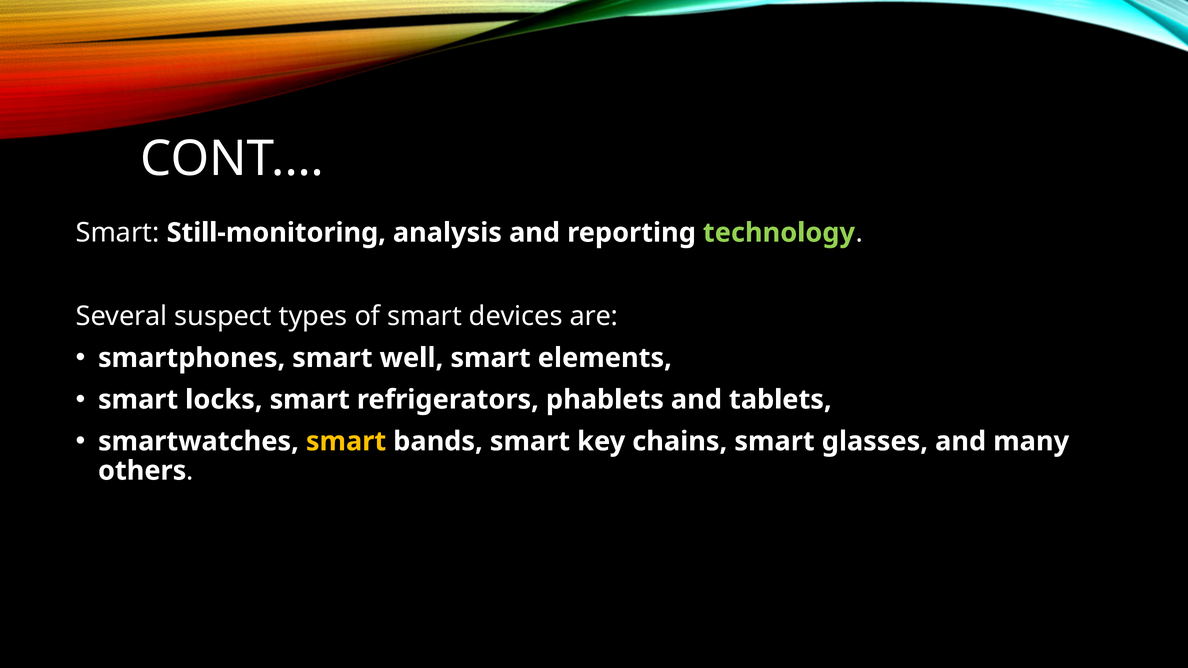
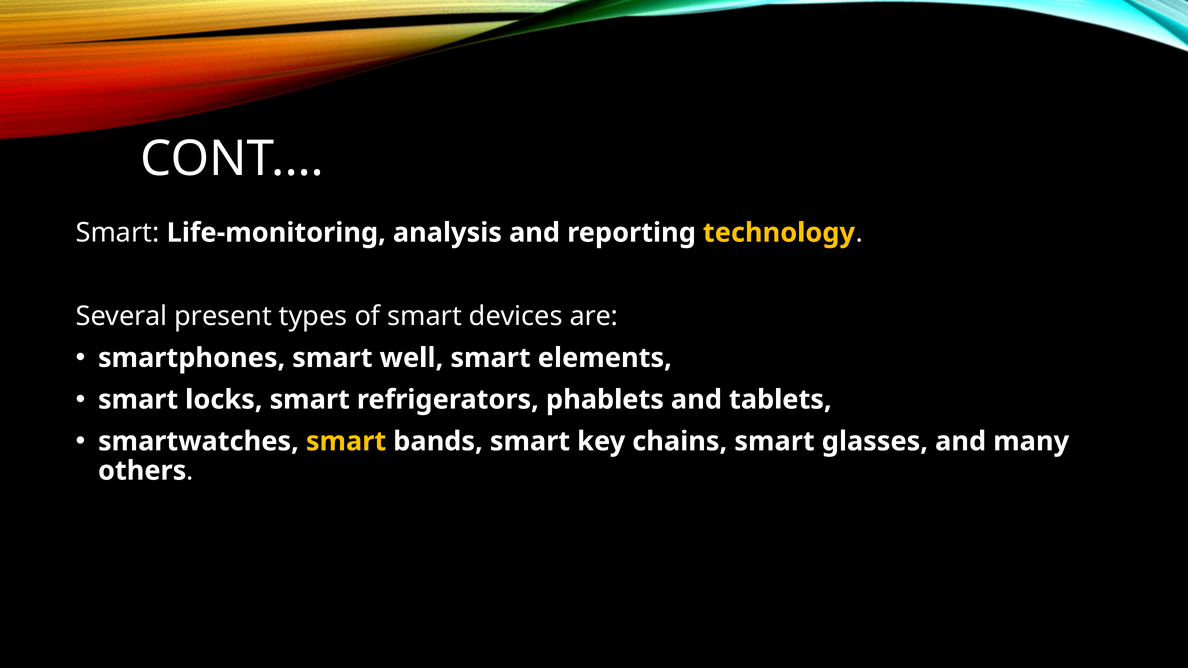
Still-monitoring: Still-monitoring -> Life-monitoring (276, 233)
technology colour: light green -> yellow (779, 233)
suspect: suspect -> present (223, 316)
